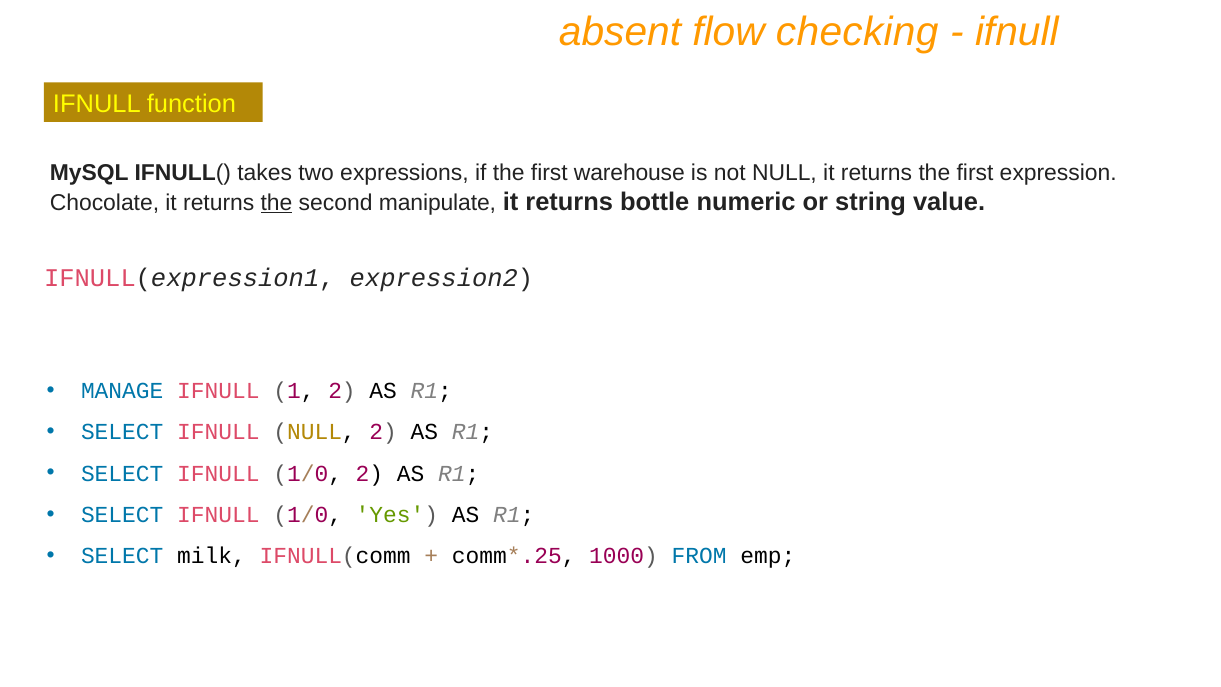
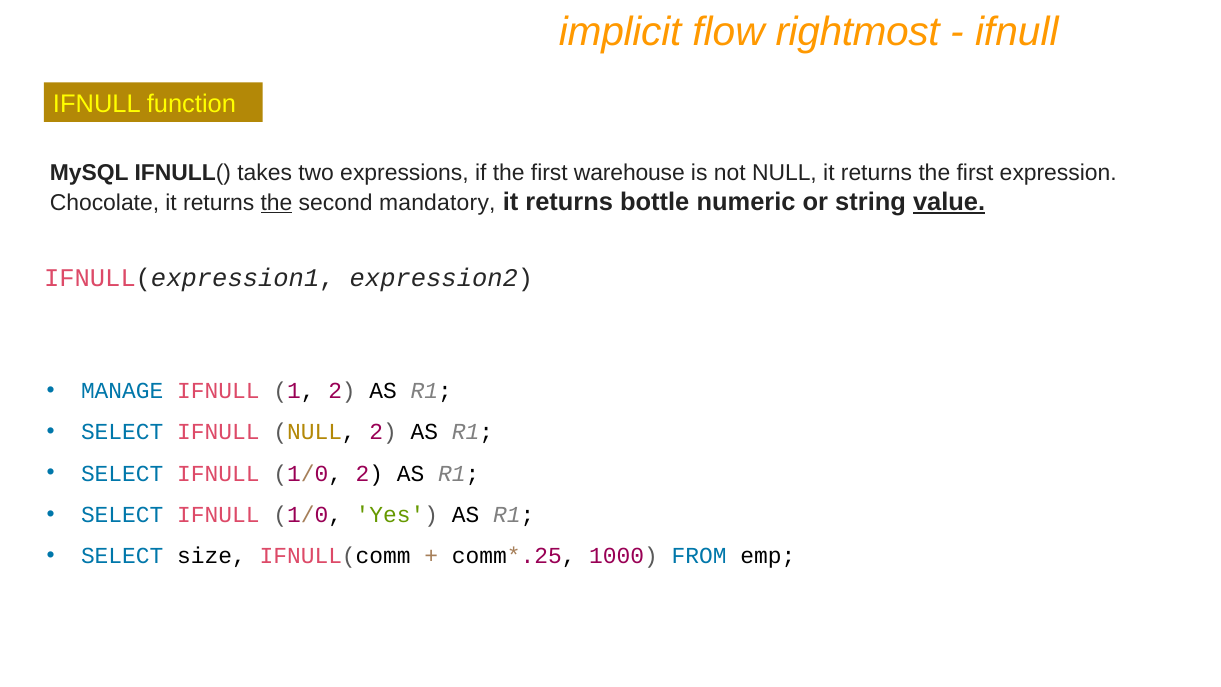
absent: absent -> implicit (620, 32)
checking: checking -> rightmost (858, 32)
manipulate: manipulate -> mandatory (437, 203)
value underline: none -> present (949, 202)
milk: milk -> size (212, 556)
